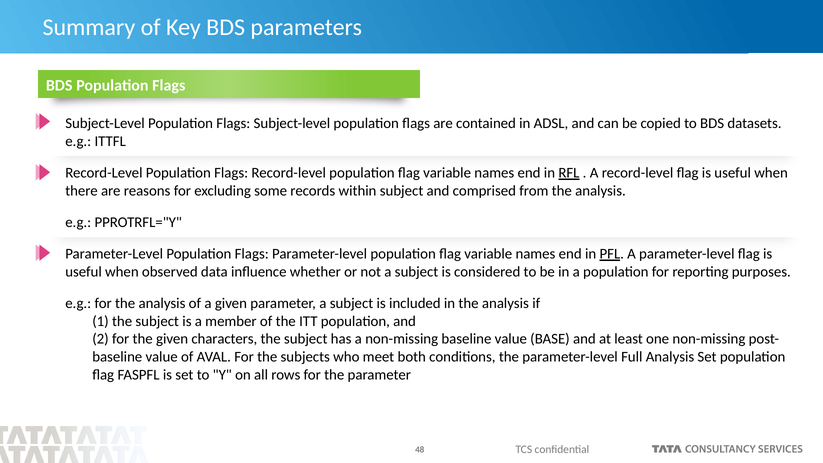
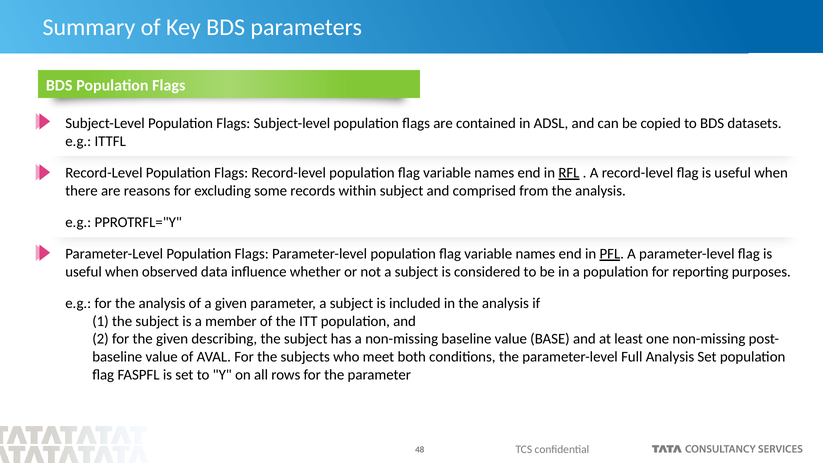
characters: characters -> describing (224, 339)
